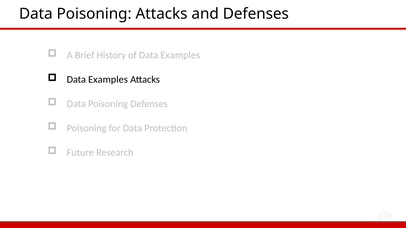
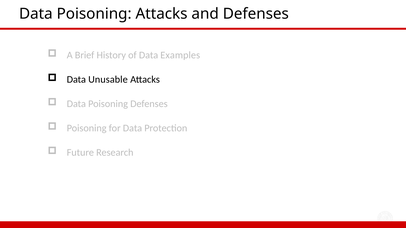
Examples: Examples -> Unusable (108, 80)
